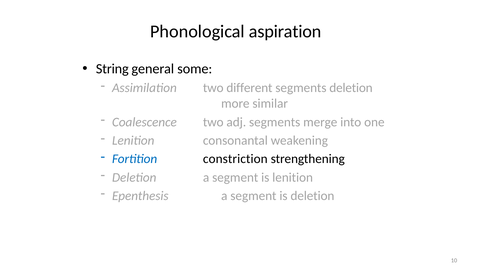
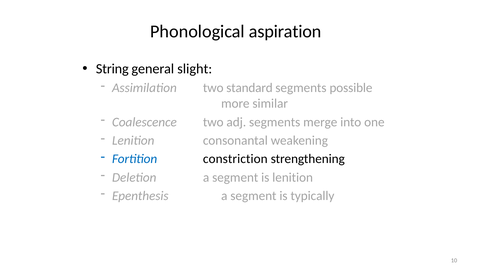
some: some -> slight (195, 69)
different: different -> standard (249, 88)
segments deletion: deletion -> possible (351, 88)
is deletion: deletion -> typically (312, 196)
